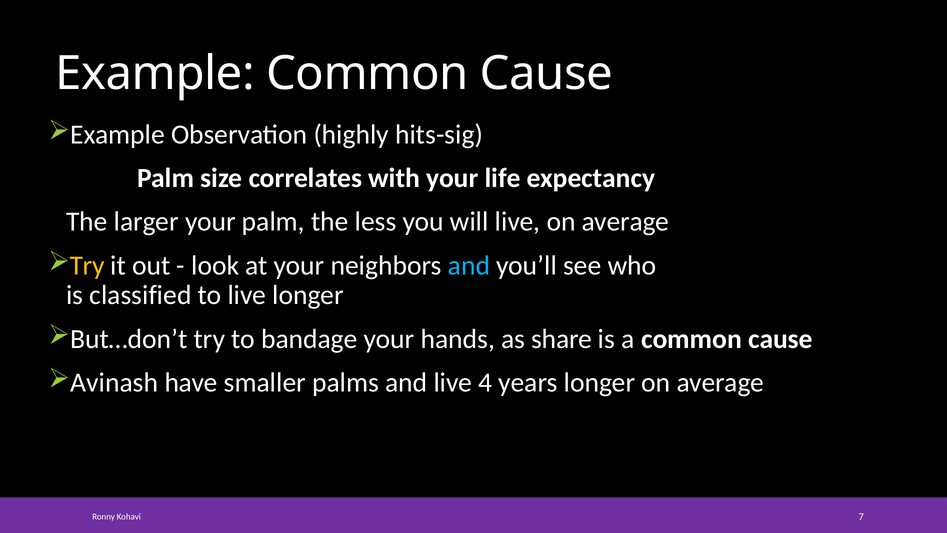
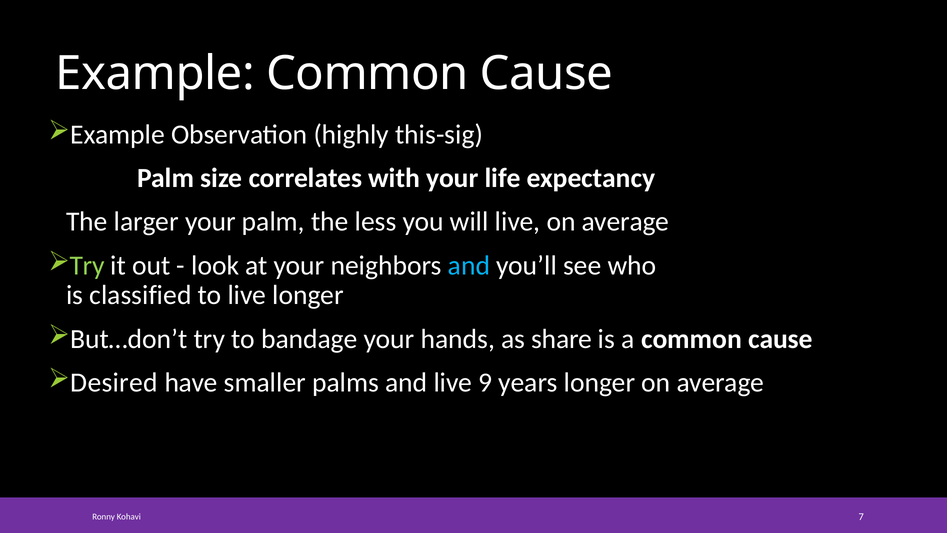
hits-sig: hits-sig -> this-sig (439, 135)
Try colour: yellow -> light green (87, 265)
Avinash: Avinash -> Desired (114, 382)
4: 4 -> 9 (485, 382)
